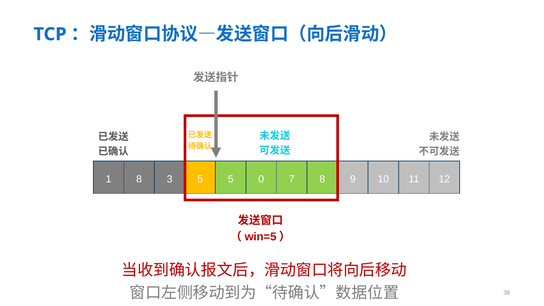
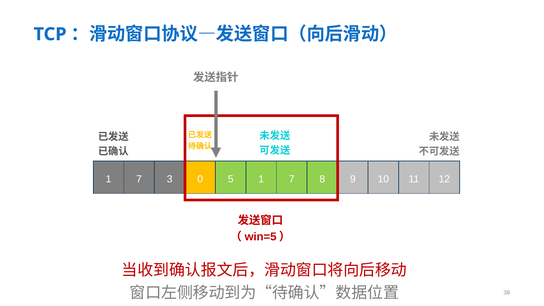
8: 8 -> 7 (139, 179)
3 5: 5 -> 0 (200, 179)
5 0: 0 -> 1 (261, 179)
